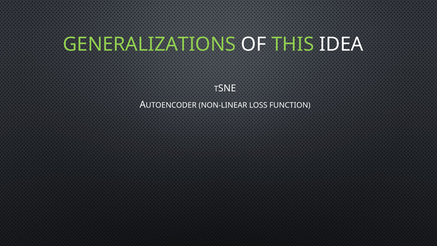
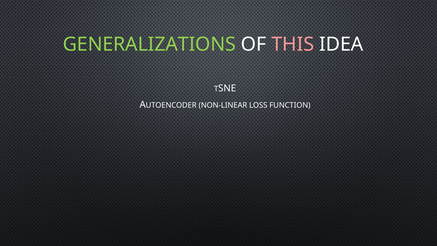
THIS colour: light green -> pink (293, 44)
